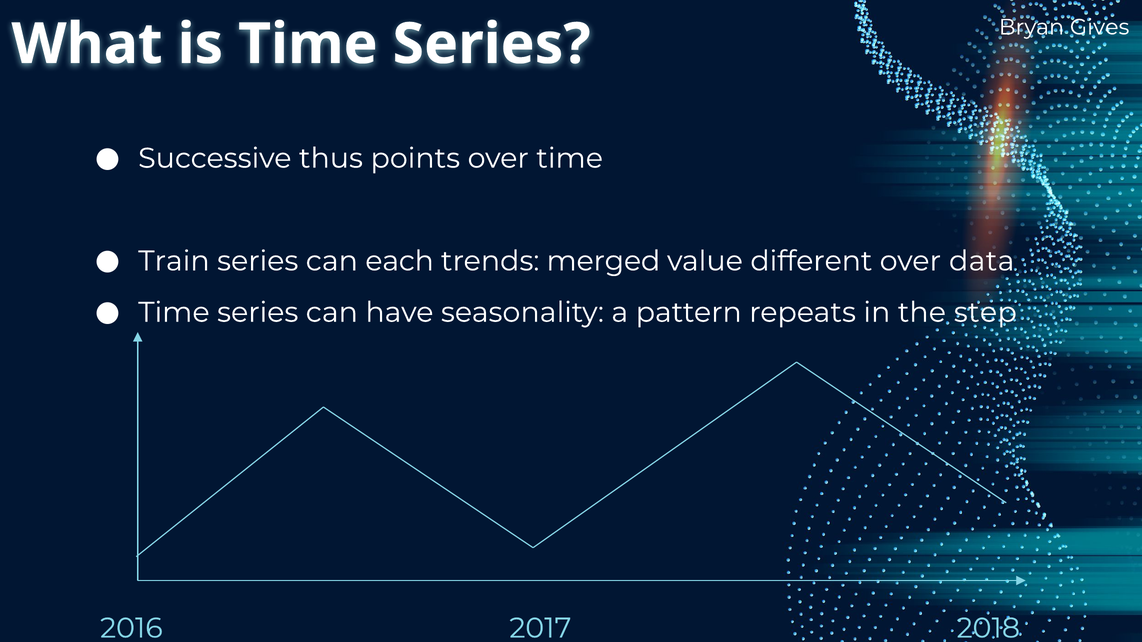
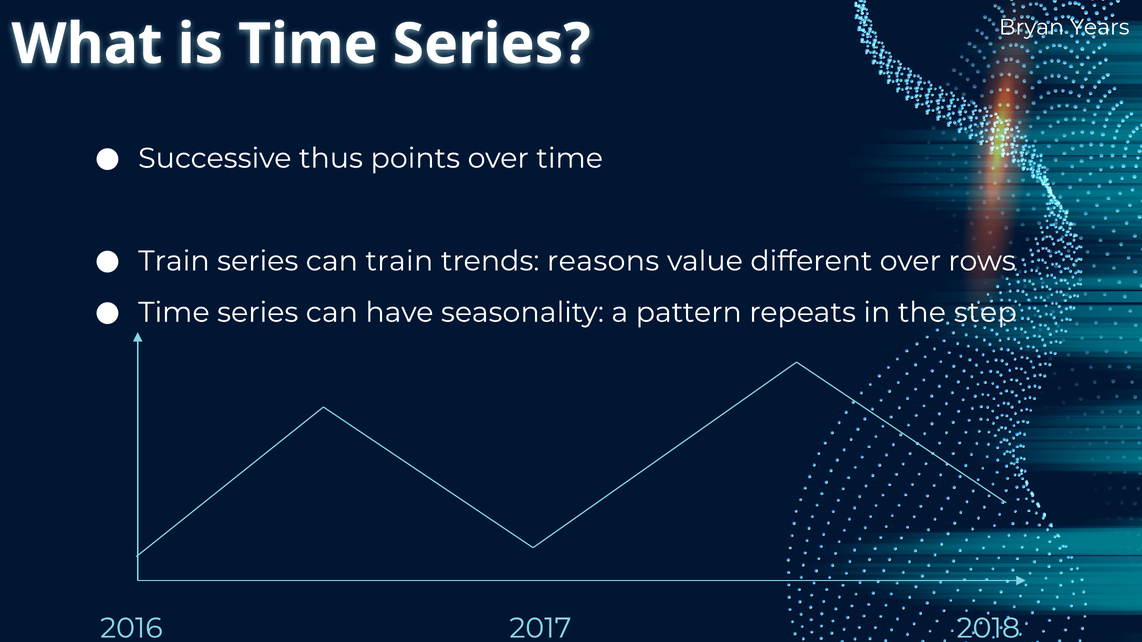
Gives: Gives -> Years (1100, 27)
can each: each -> train (399, 261)
merged: merged -> reasons (603, 261)
data: data -> rows (982, 261)
